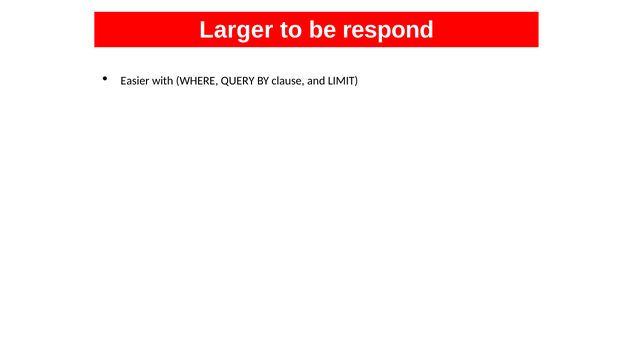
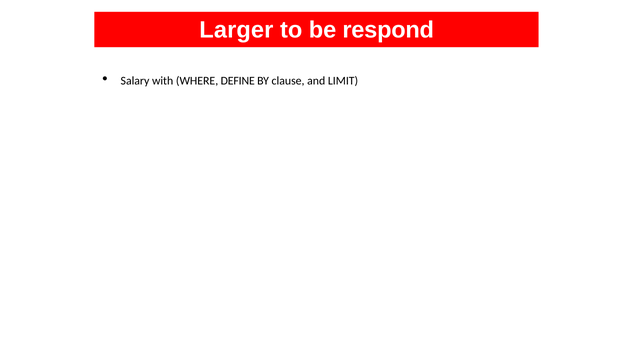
Easier: Easier -> Salary (135, 81)
QUERY: QUERY -> DEFINE (238, 81)
